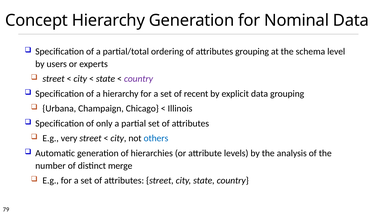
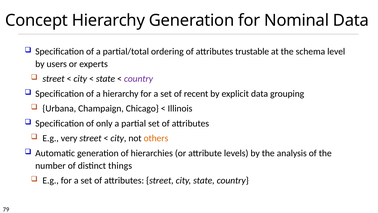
attributes grouping: grouping -> trustable (252, 51)
others colour: blue -> orange (156, 138)
merge: merge -> things (120, 165)
